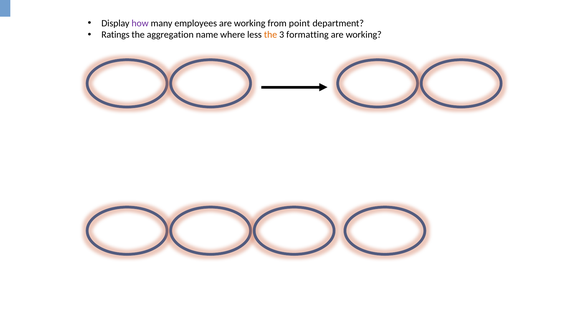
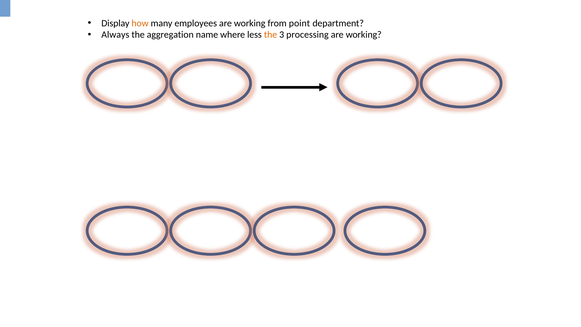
how colour: purple -> orange (140, 23)
Ratings: Ratings -> Always (115, 35)
formatting: formatting -> processing (307, 35)
